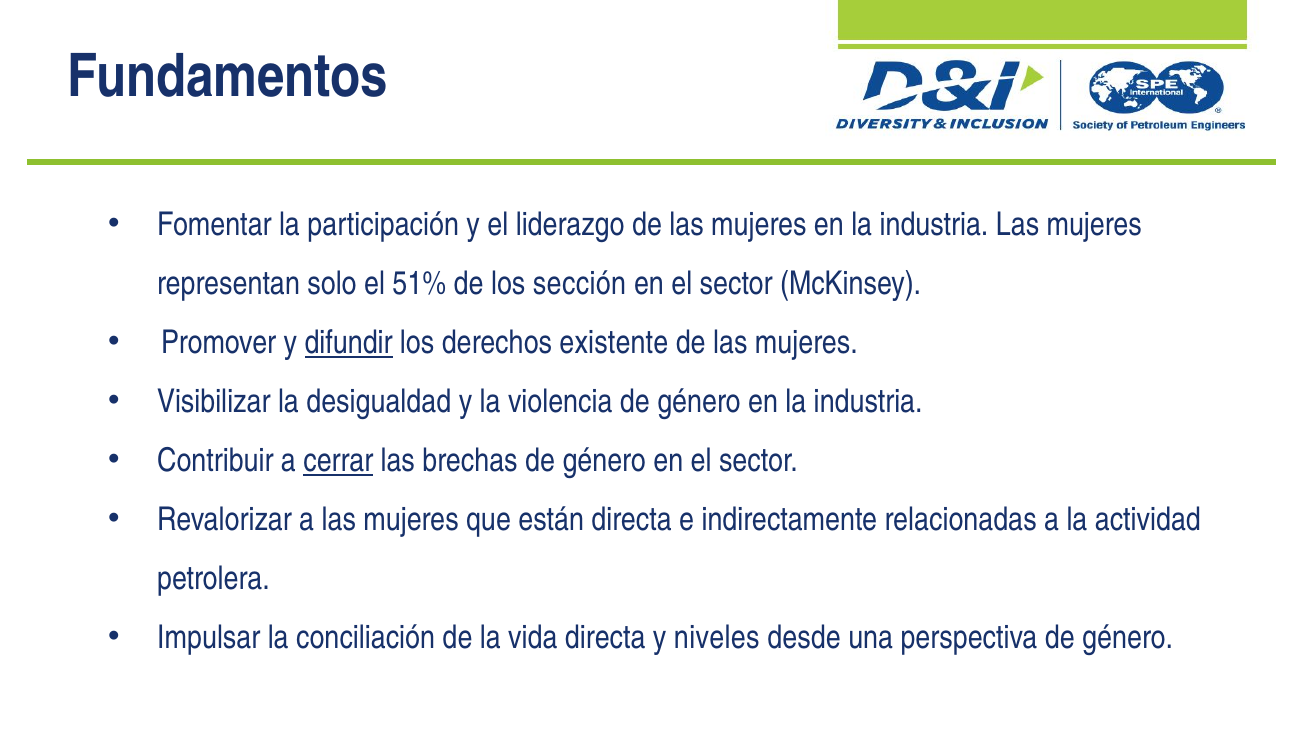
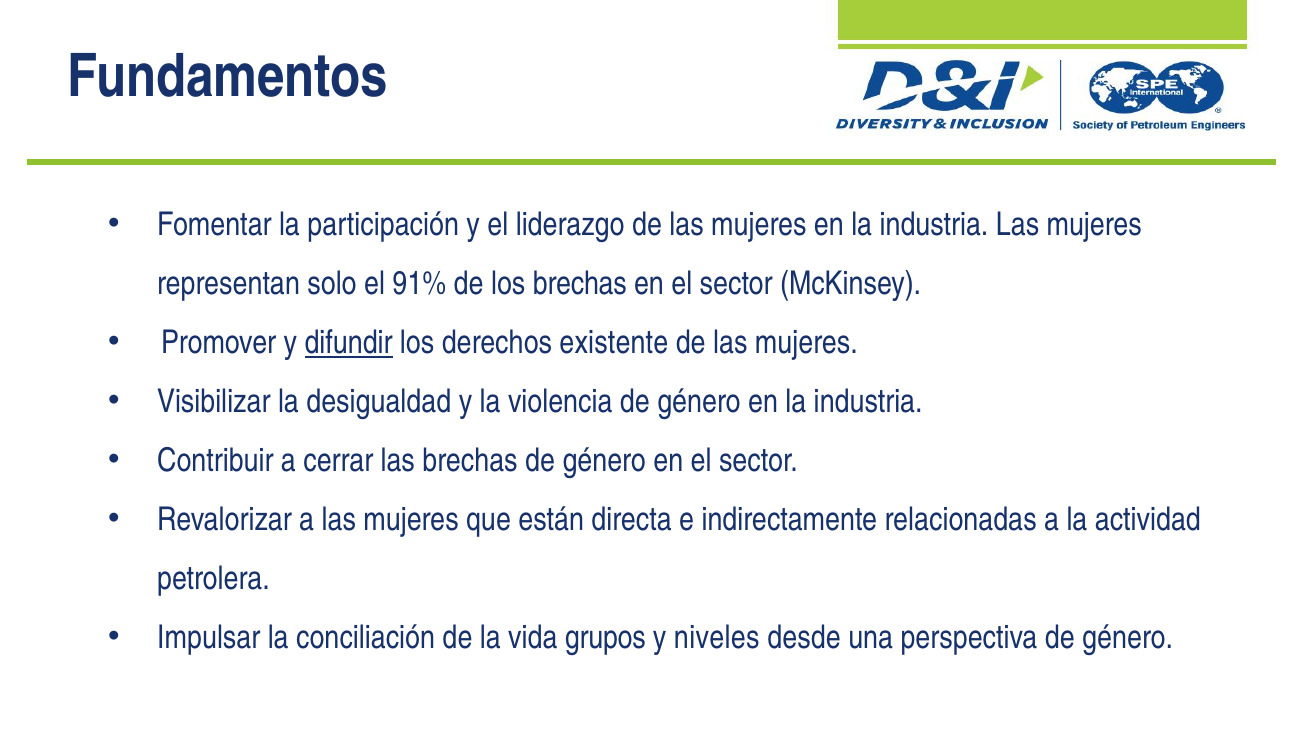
51%: 51% -> 91% (419, 284)
los sección: sección -> brechas (580, 284)
cerrar underline: present -> none (338, 461)
vida directa: directa -> grupos (605, 638)
